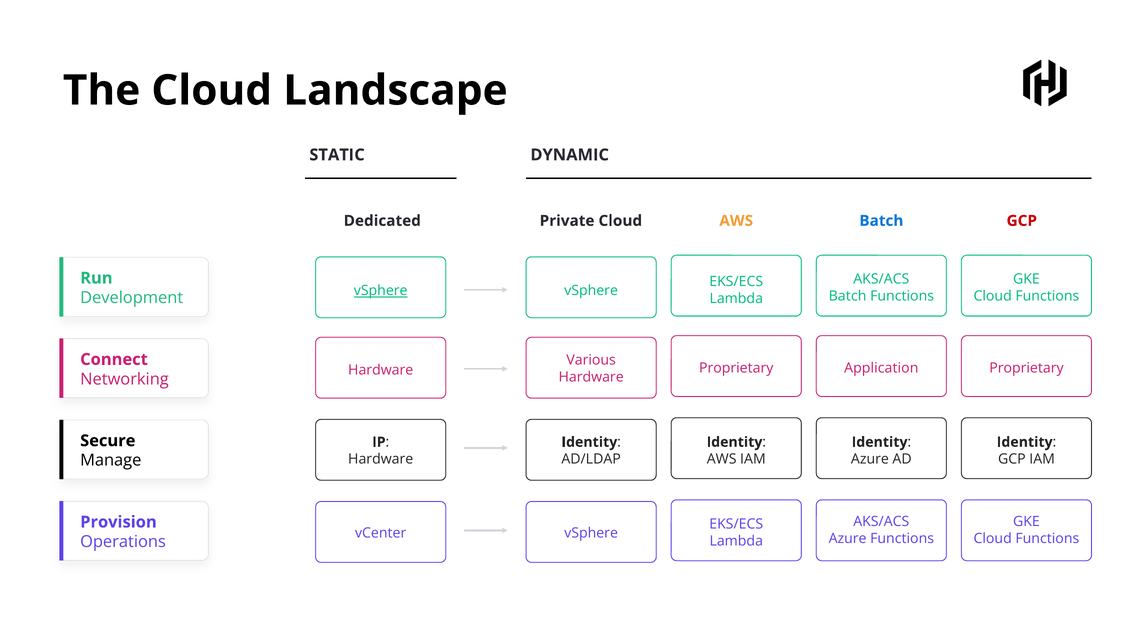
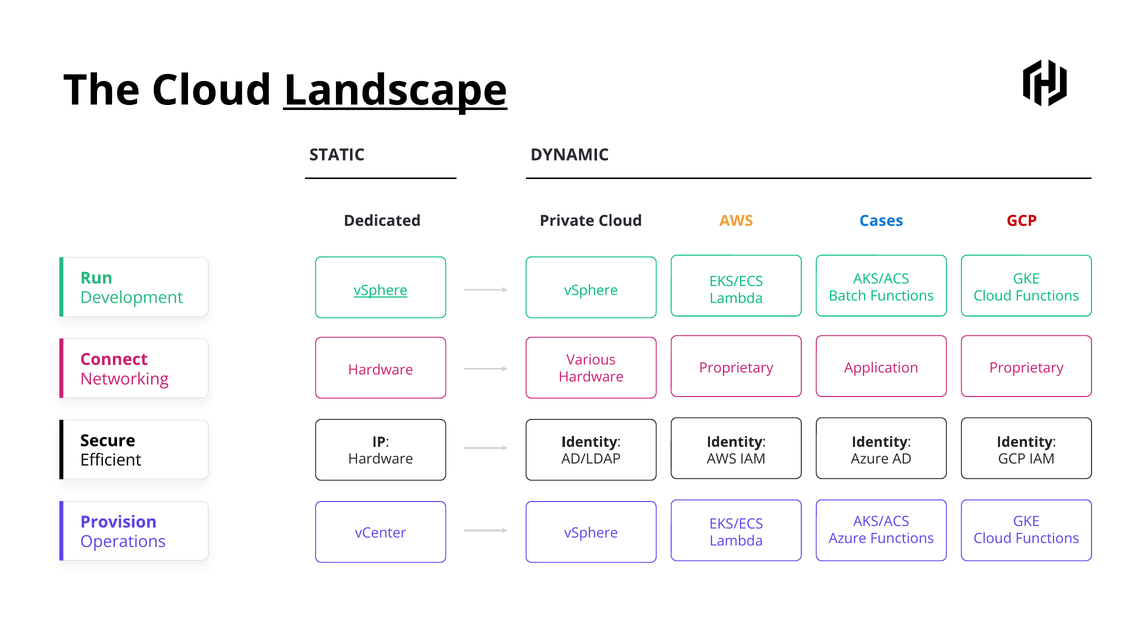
Landscape underline: none -> present (395, 91)
AWS Batch: Batch -> Cases (881, 221)
Manage: Manage -> Efficient (111, 460)
